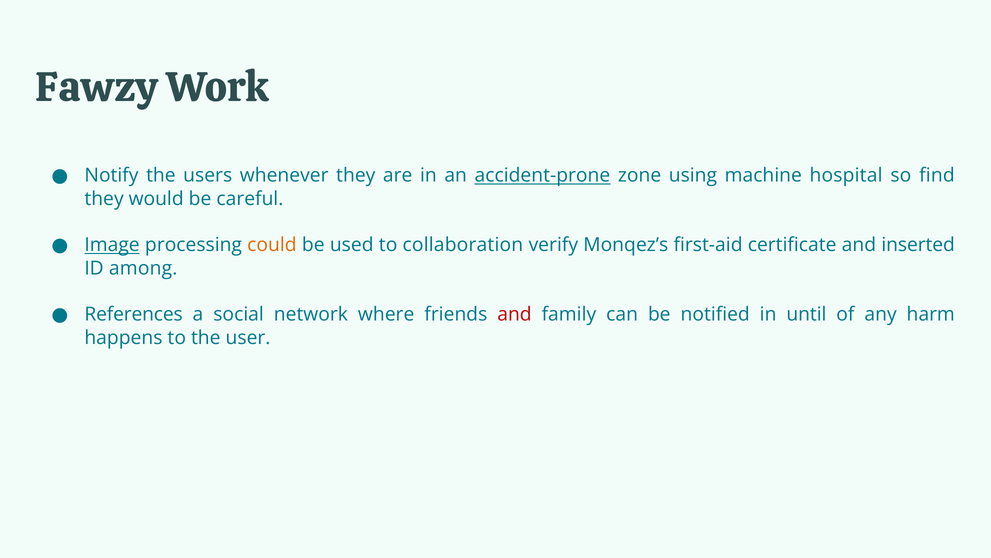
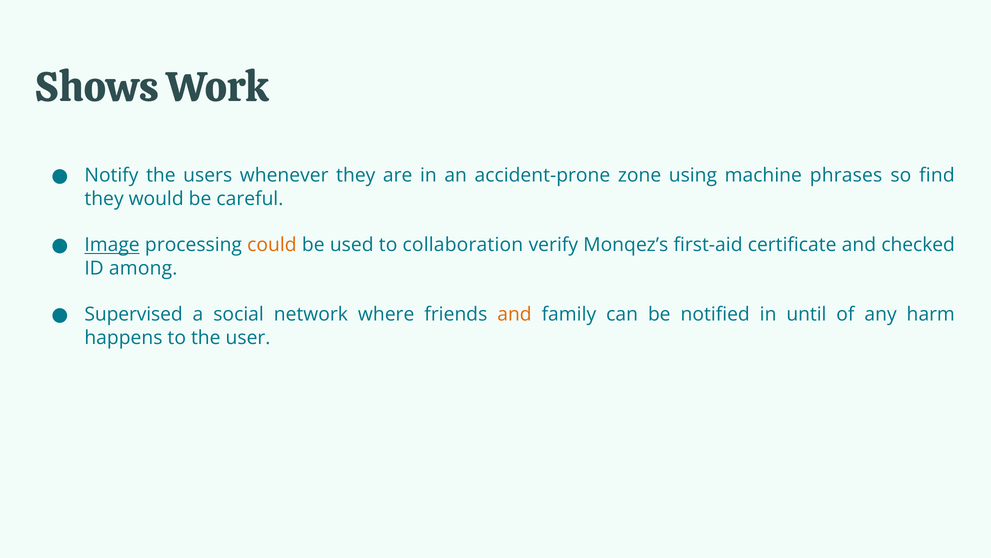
Fawzy: Fawzy -> Shows (97, 88)
accident-prone underline: present -> none (542, 175)
hospital: hospital -> phrases (846, 175)
inserted: inserted -> checked (918, 245)
References: References -> Supervised (134, 314)
and colour: red -> orange (514, 314)
